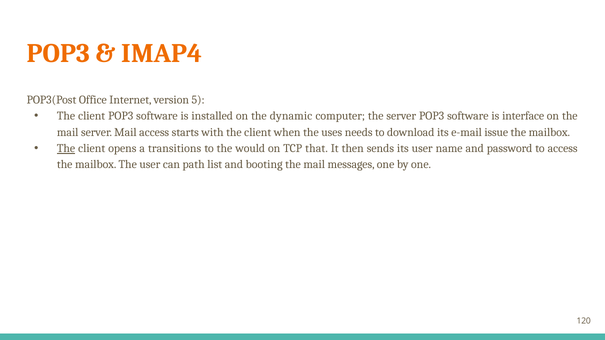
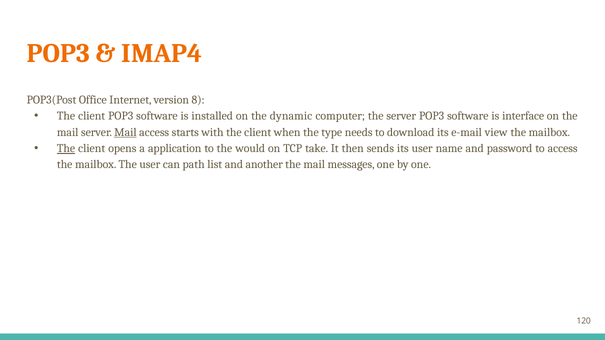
5: 5 -> 8 (198, 100)
Mail underline: none -> present (125, 132)
uses: uses -> type (332, 132)
issue: issue -> view (496, 132)
transitions: transitions -> application (175, 148)
that: that -> take (317, 148)
booting: booting -> another (264, 165)
